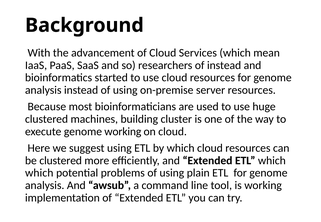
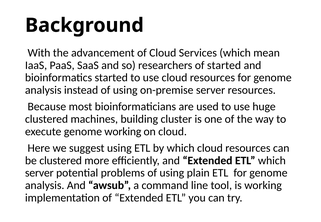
of instead: instead -> started (224, 65)
which: which -> server (39, 173)
